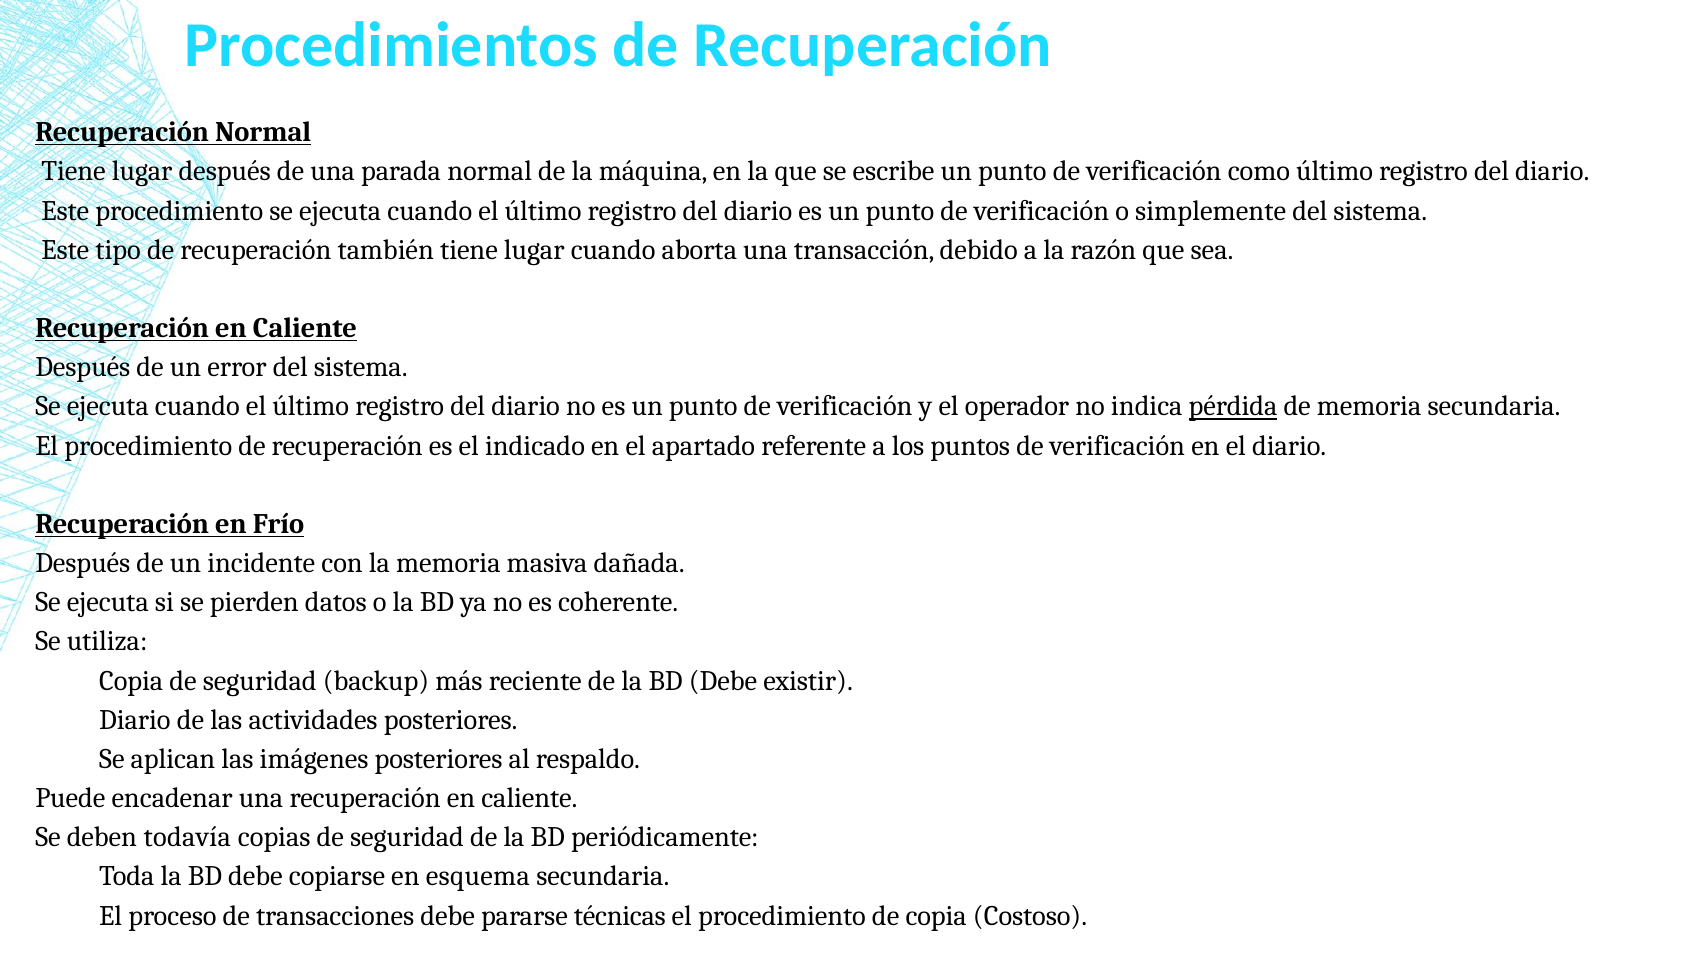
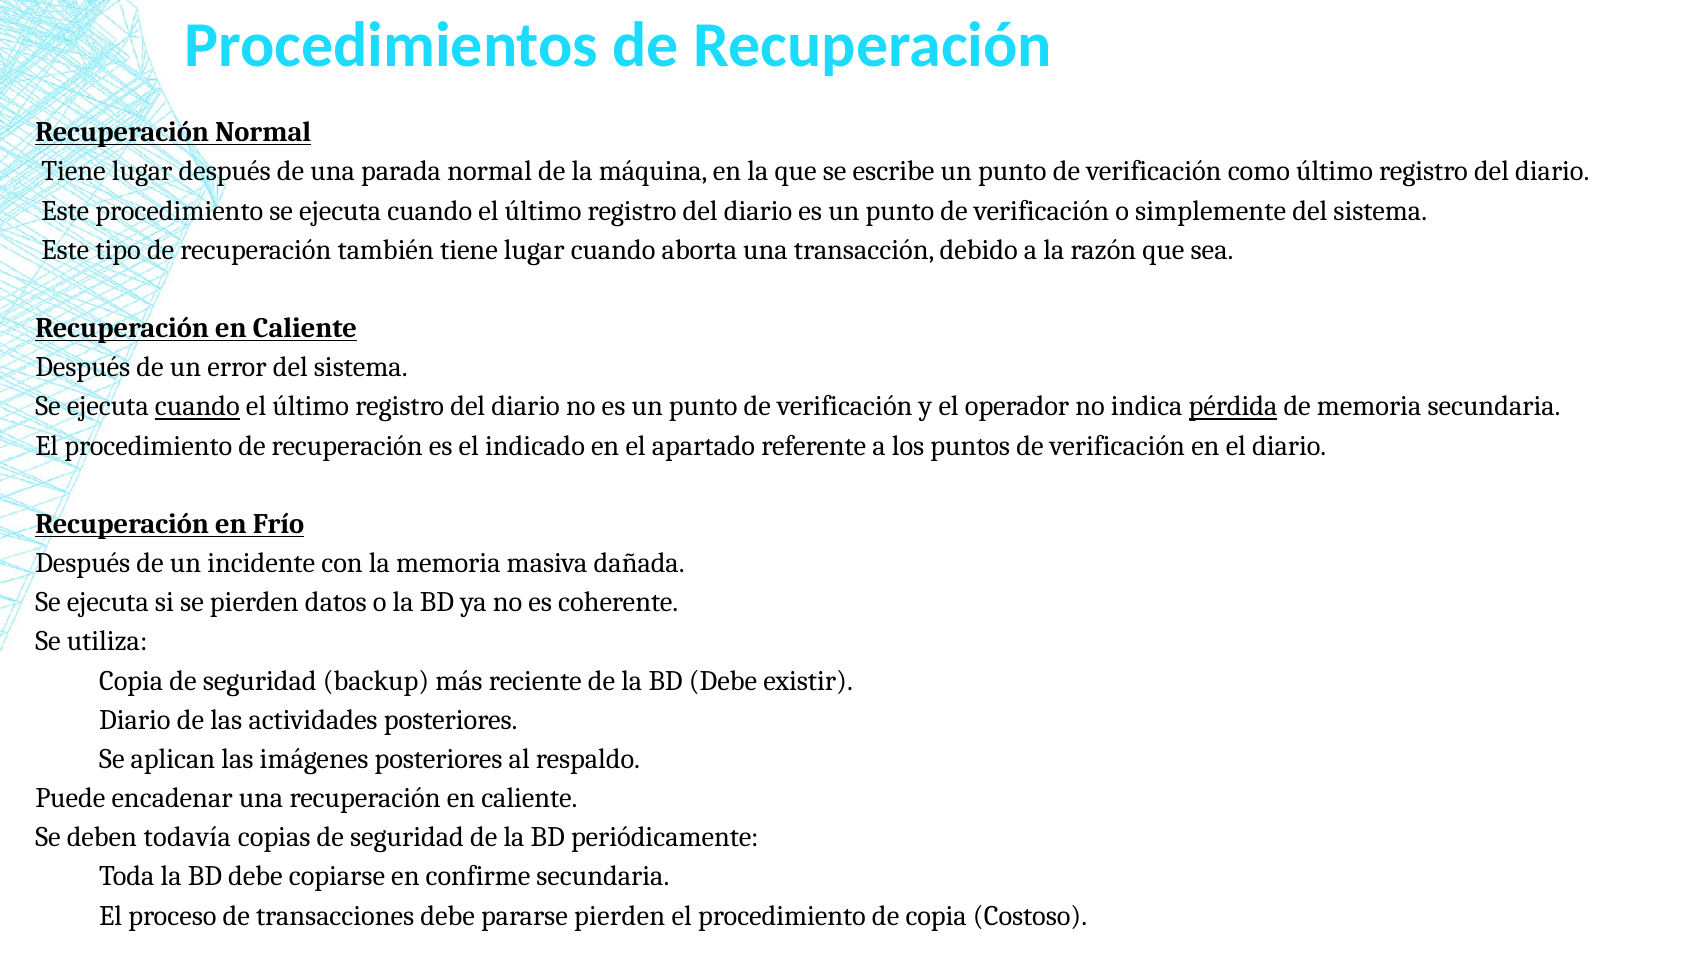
cuando underline: none -> present (197, 407)
esquema: esquema -> confirme (478, 877)
pararse técnicas: técnicas -> pierden (620, 916)
